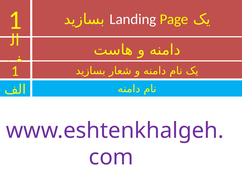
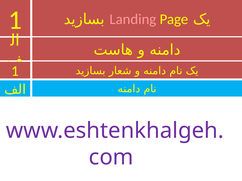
Landing colour: white -> pink (133, 19)
